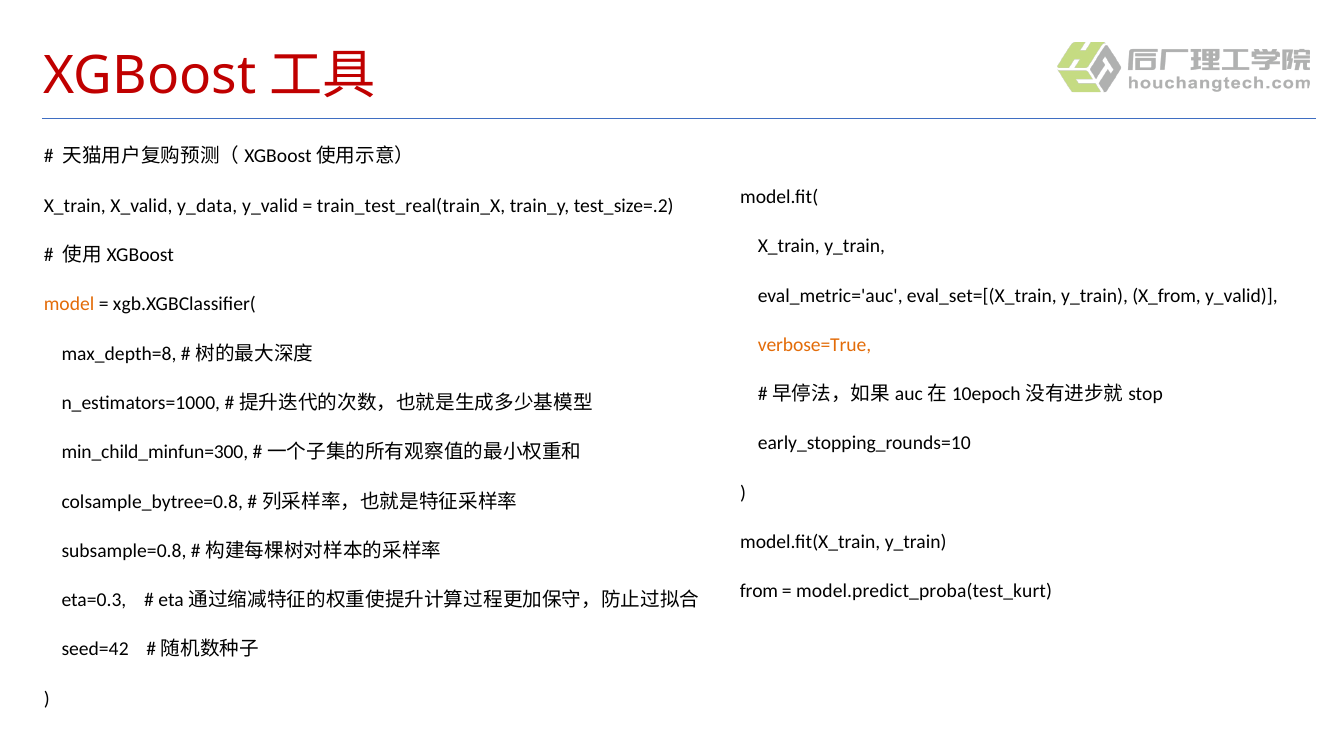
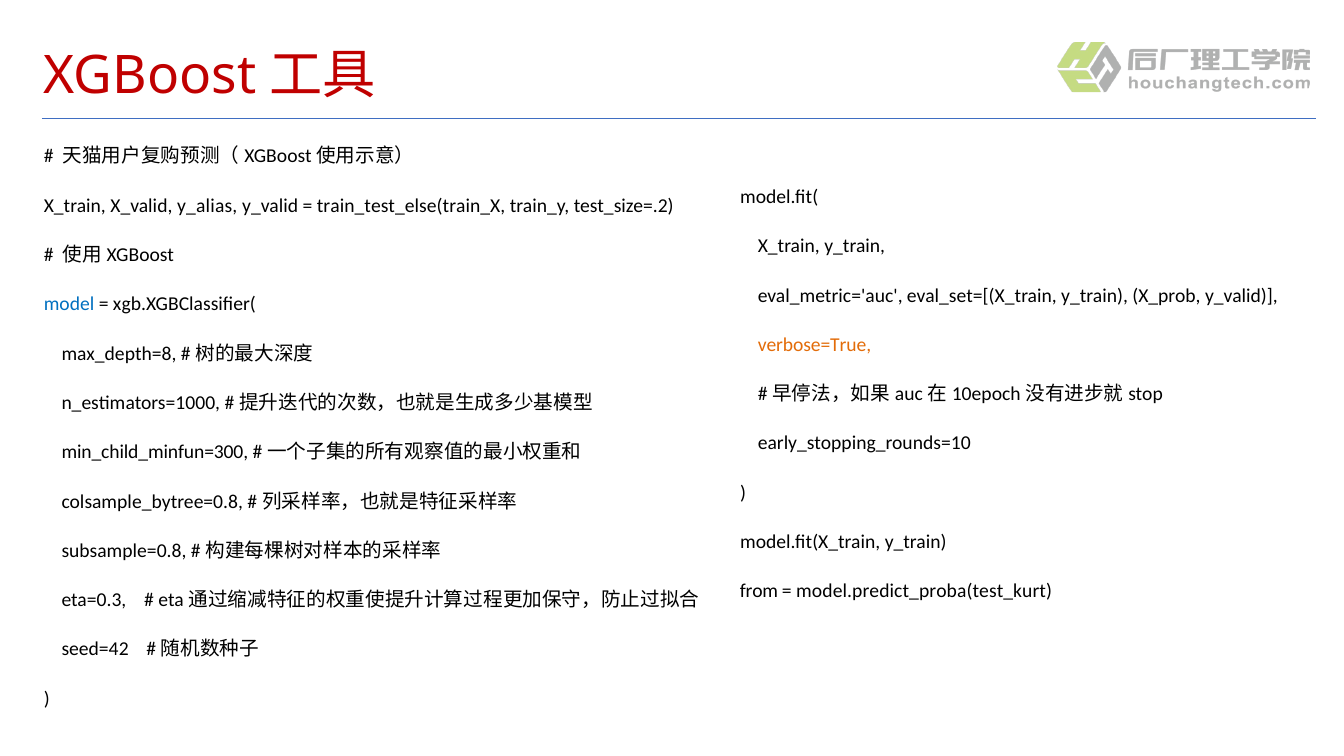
y_data: y_data -> y_alias (207, 206)
train_test_real(train_X: train_test_real(train_X -> train_test_else(train_X (411, 206)
X_from: X_from -> X_prob (1166, 296)
model colour: orange -> blue (69, 304)
